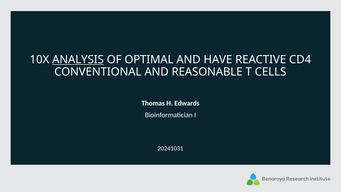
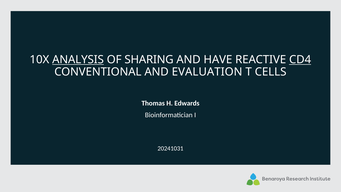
OPTIMAL: OPTIMAL -> SHARING (149, 60)
CD4 underline: none -> present (300, 60)
REASONABLE: REASONABLE -> EVALUATION (207, 72)
